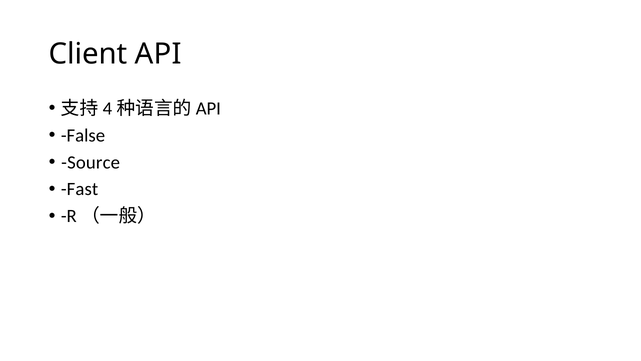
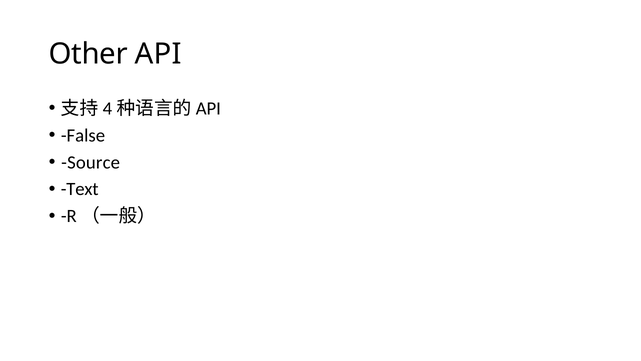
Client: Client -> Other (88, 54)
Fast: Fast -> Text (80, 189)
